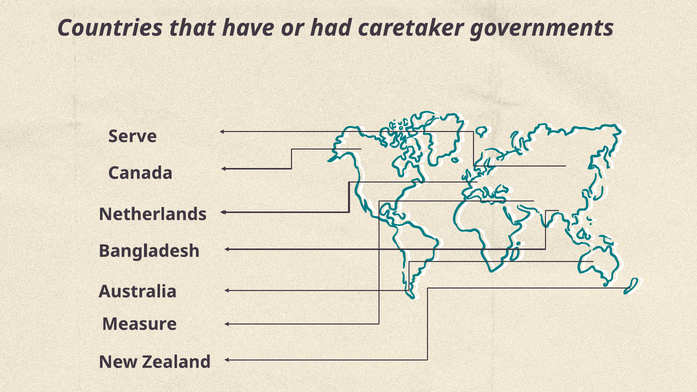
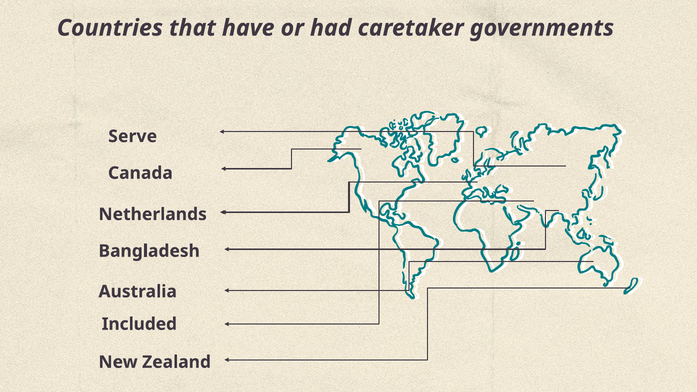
Measure: Measure -> Included (139, 324)
